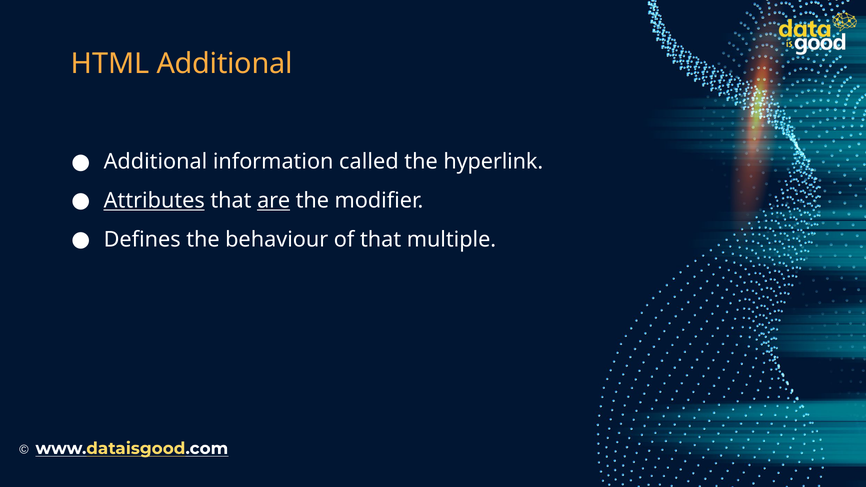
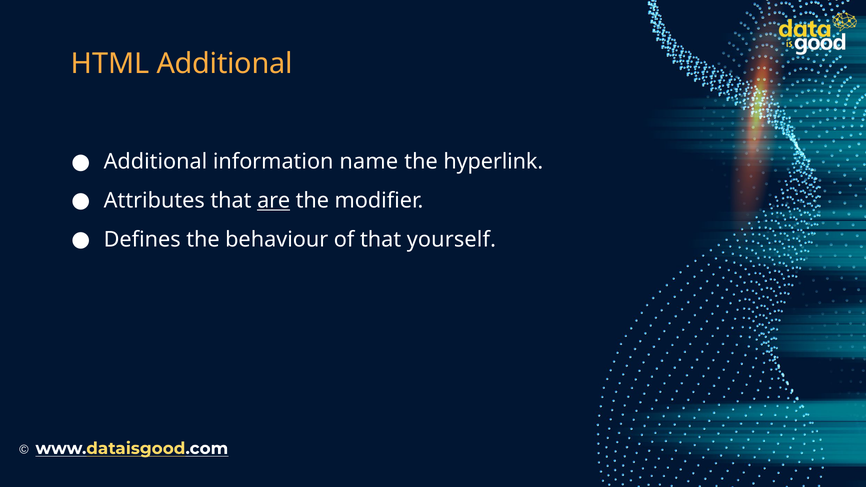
called: called -> name (369, 162)
Attributes underline: present -> none (154, 201)
multiple: multiple -> yourself (451, 240)
